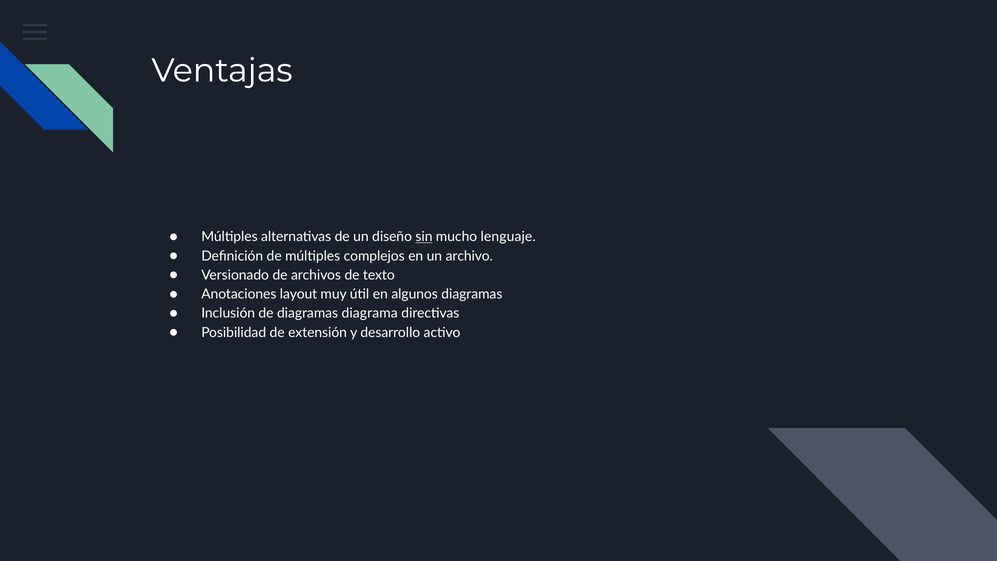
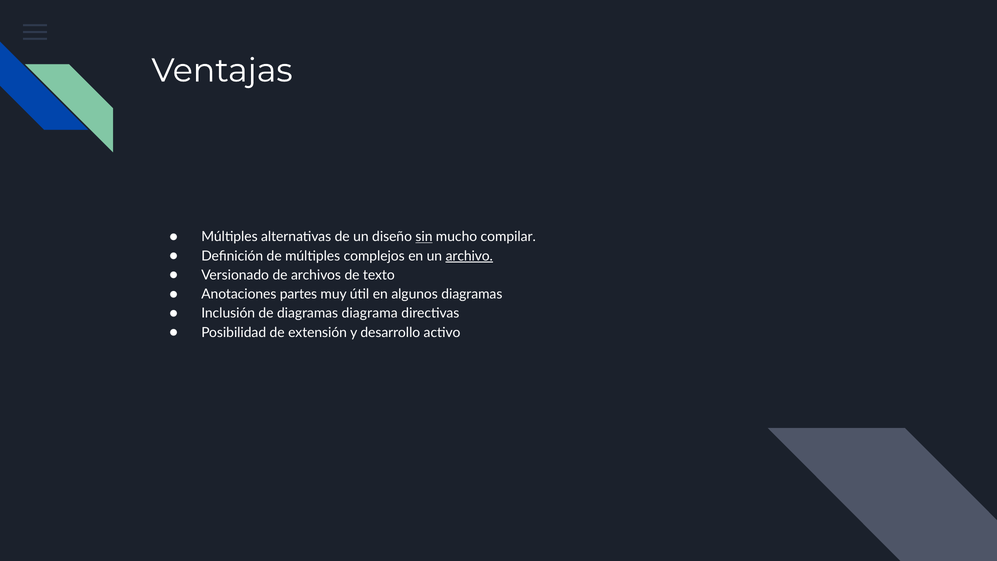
lenguaje: lenguaje -> compilar (508, 237)
archivo underline: none -> present (469, 256)
layout: layout -> partes (298, 294)
